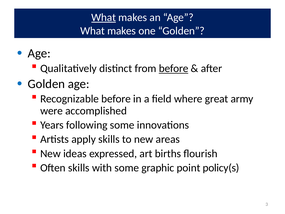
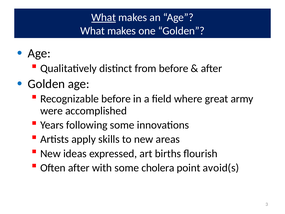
before underline: present -> none (174, 68)
Often skills: skills -> after (79, 168)
graphic: graphic -> cholera (158, 168)
policy(s: policy(s -> avoid(s (221, 168)
